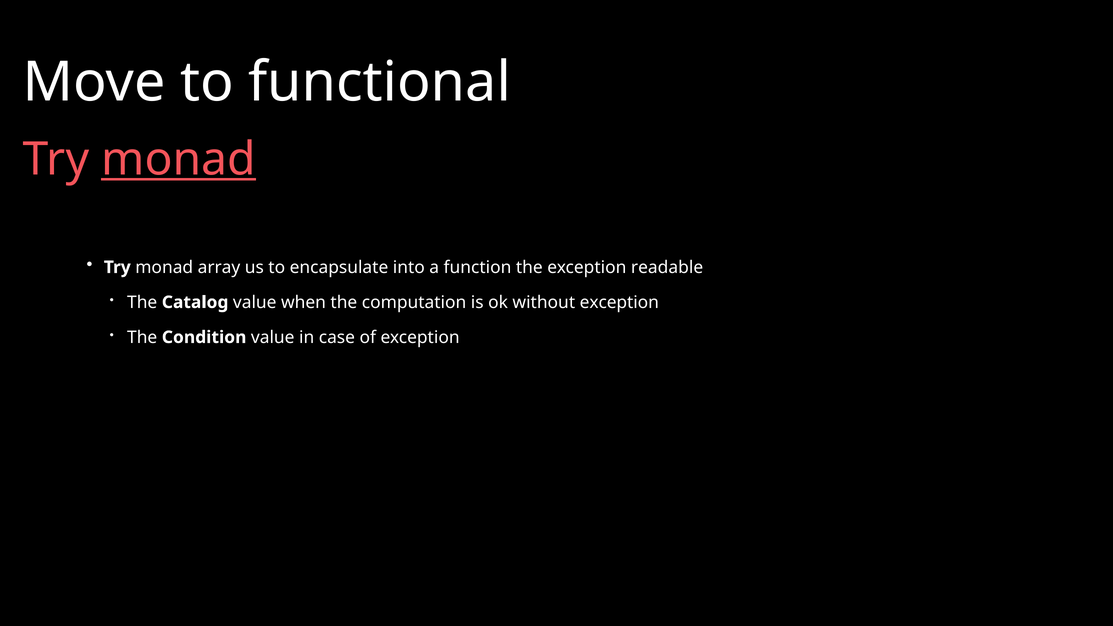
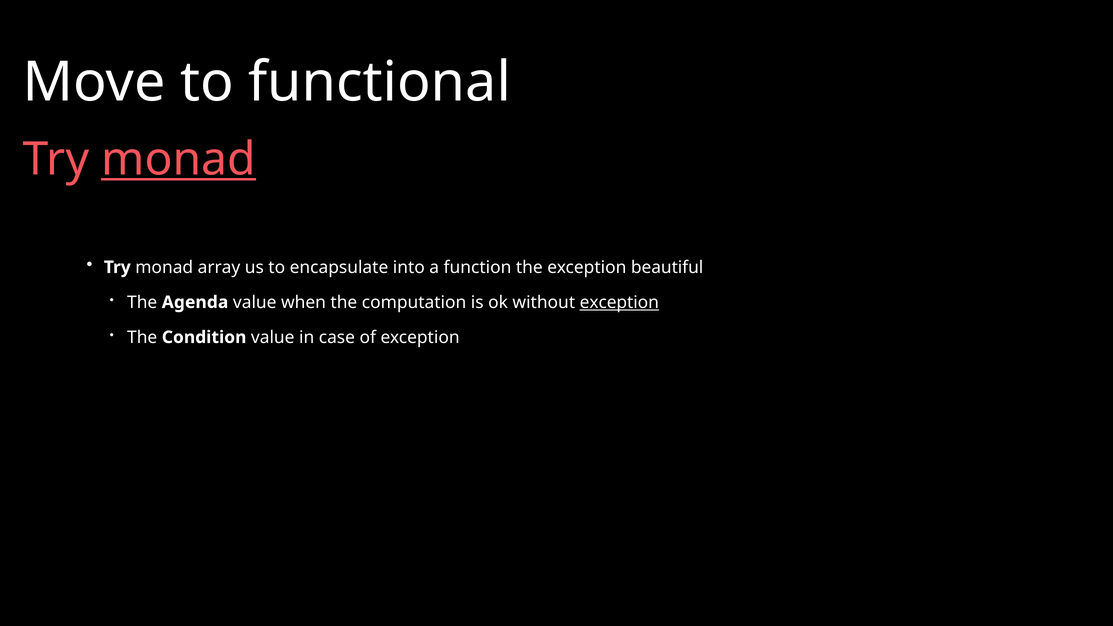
readable: readable -> beautiful (667, 267)
Catalog: Catalog -> Agenda (195, 302)
exception underline: none -> present (619, 302)
